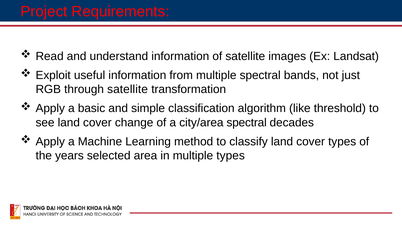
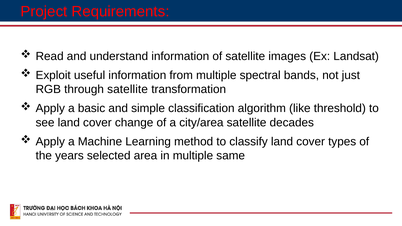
city/area spectral: spectral -> satellite (247, 123)
multiple types: types -> same (231, 156)
